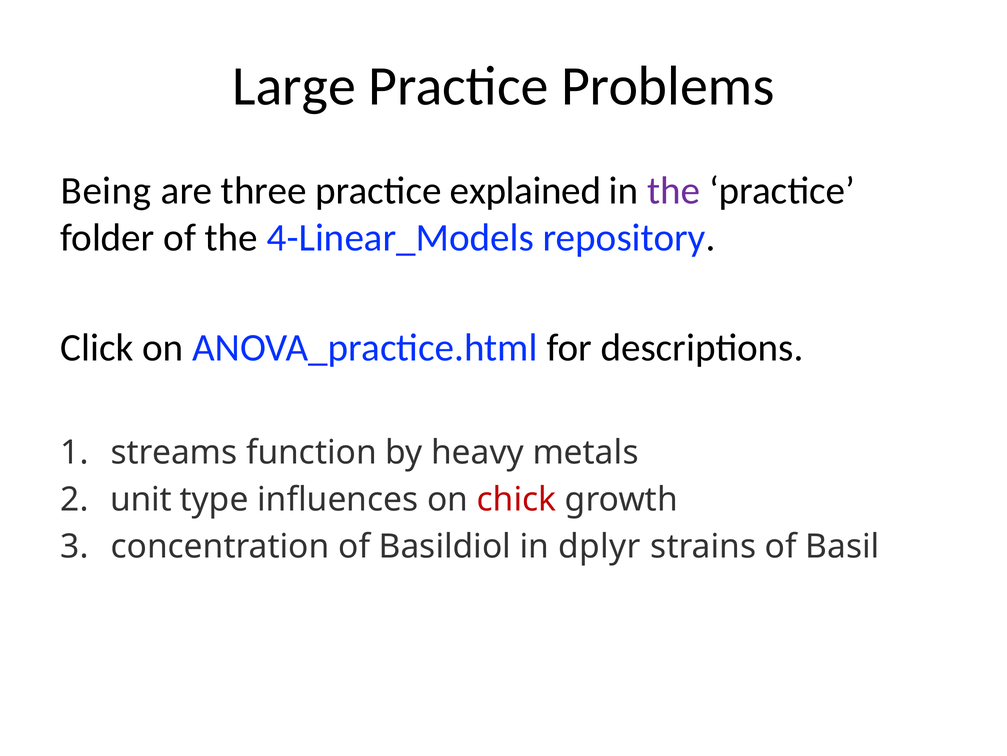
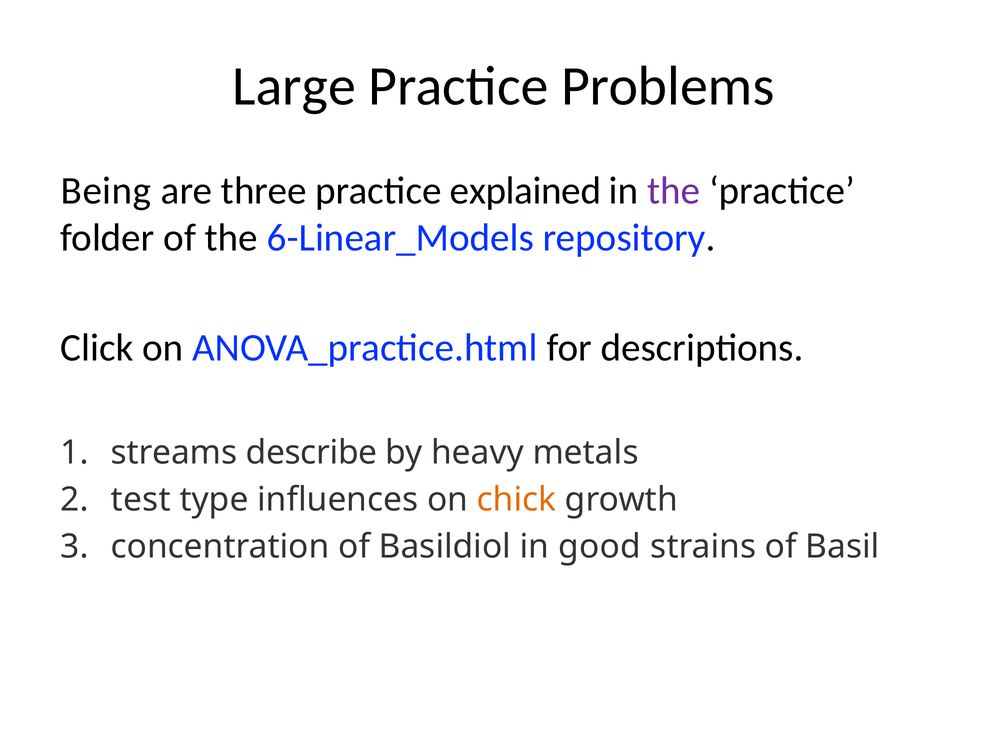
4-Linear_Models: 4-Linear_Models -> 6-Linear_Models (400, 238)
function: function -> describe (312, 452)
unit: unit -> test (141, 499)
chick colour: red -> orange (517, 499)
dplyr: dplyr -> good (600, 546)
